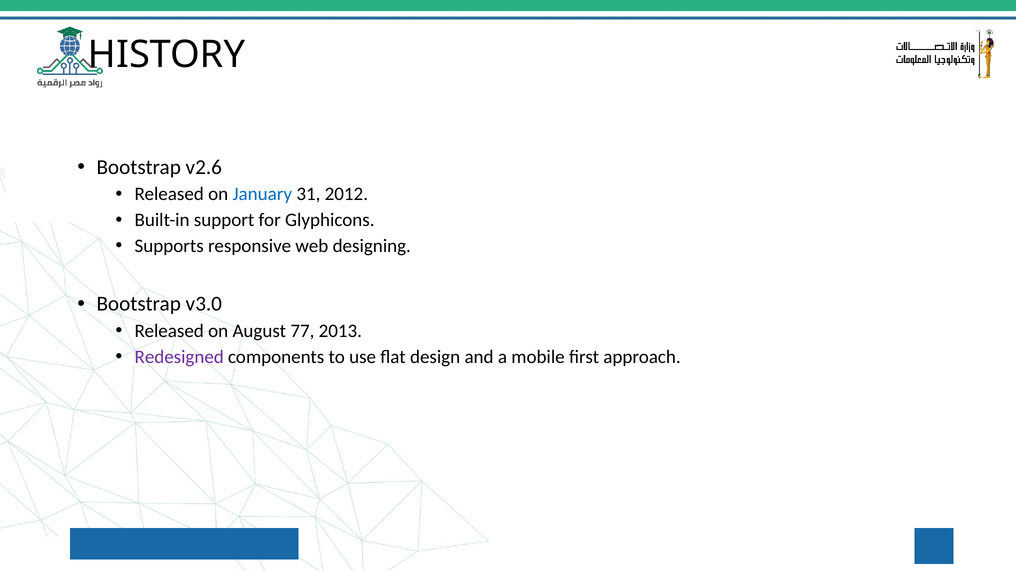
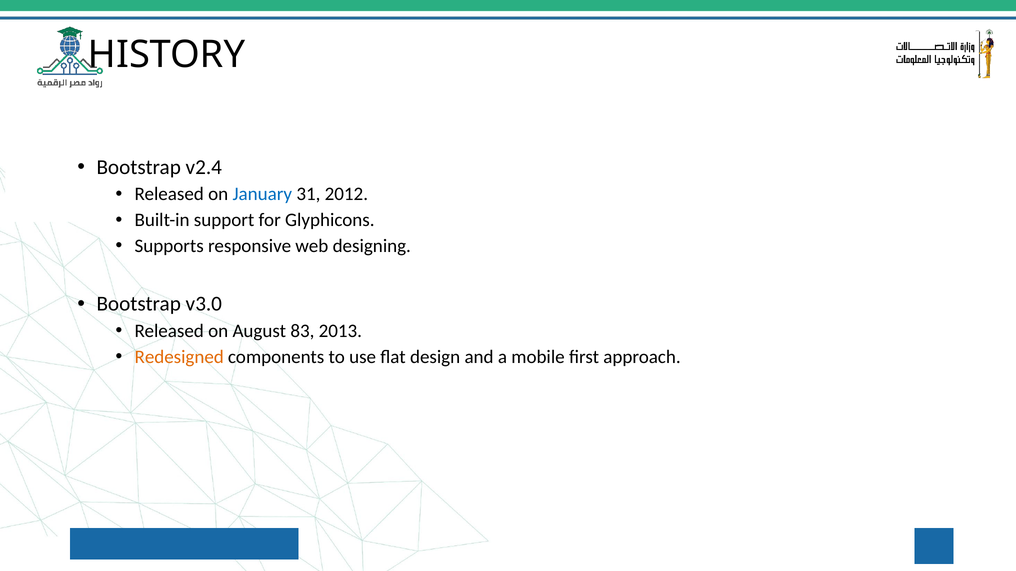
v2.6: v2.6 -> v2.4 (204, 167)
77: 77 -> 83 (302, 331)
Redesigned colour: purple -> orange (179, 357)
